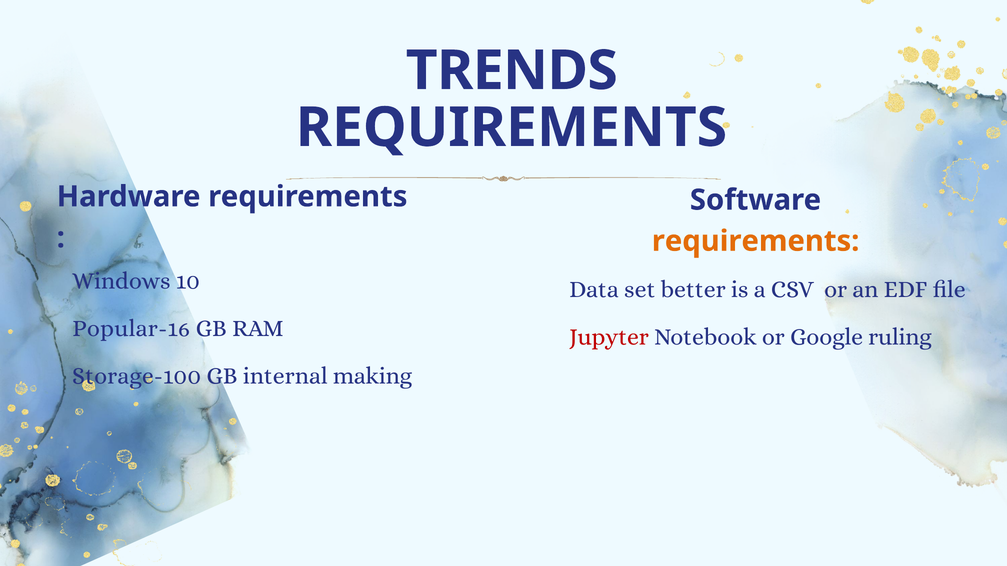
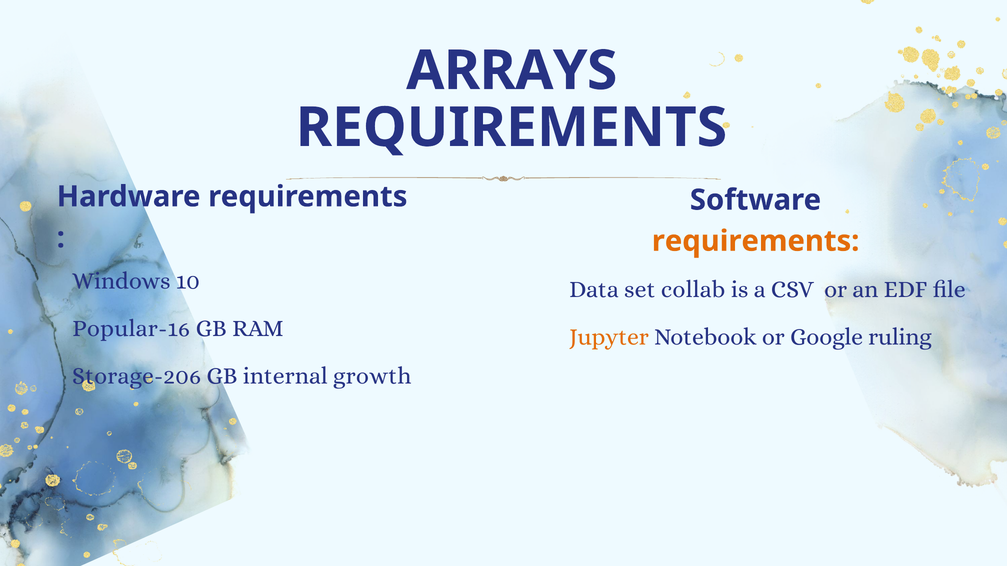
TRENDS: TRENDS -> ARRAYS (512, 71)
better: better -> collab (693, 290)
Jupyter colour: red -> orange (609, 337)
Storage-100: Storage-100 -> Storage-206 (137, 376)
making: making -> growth (372, 376)
